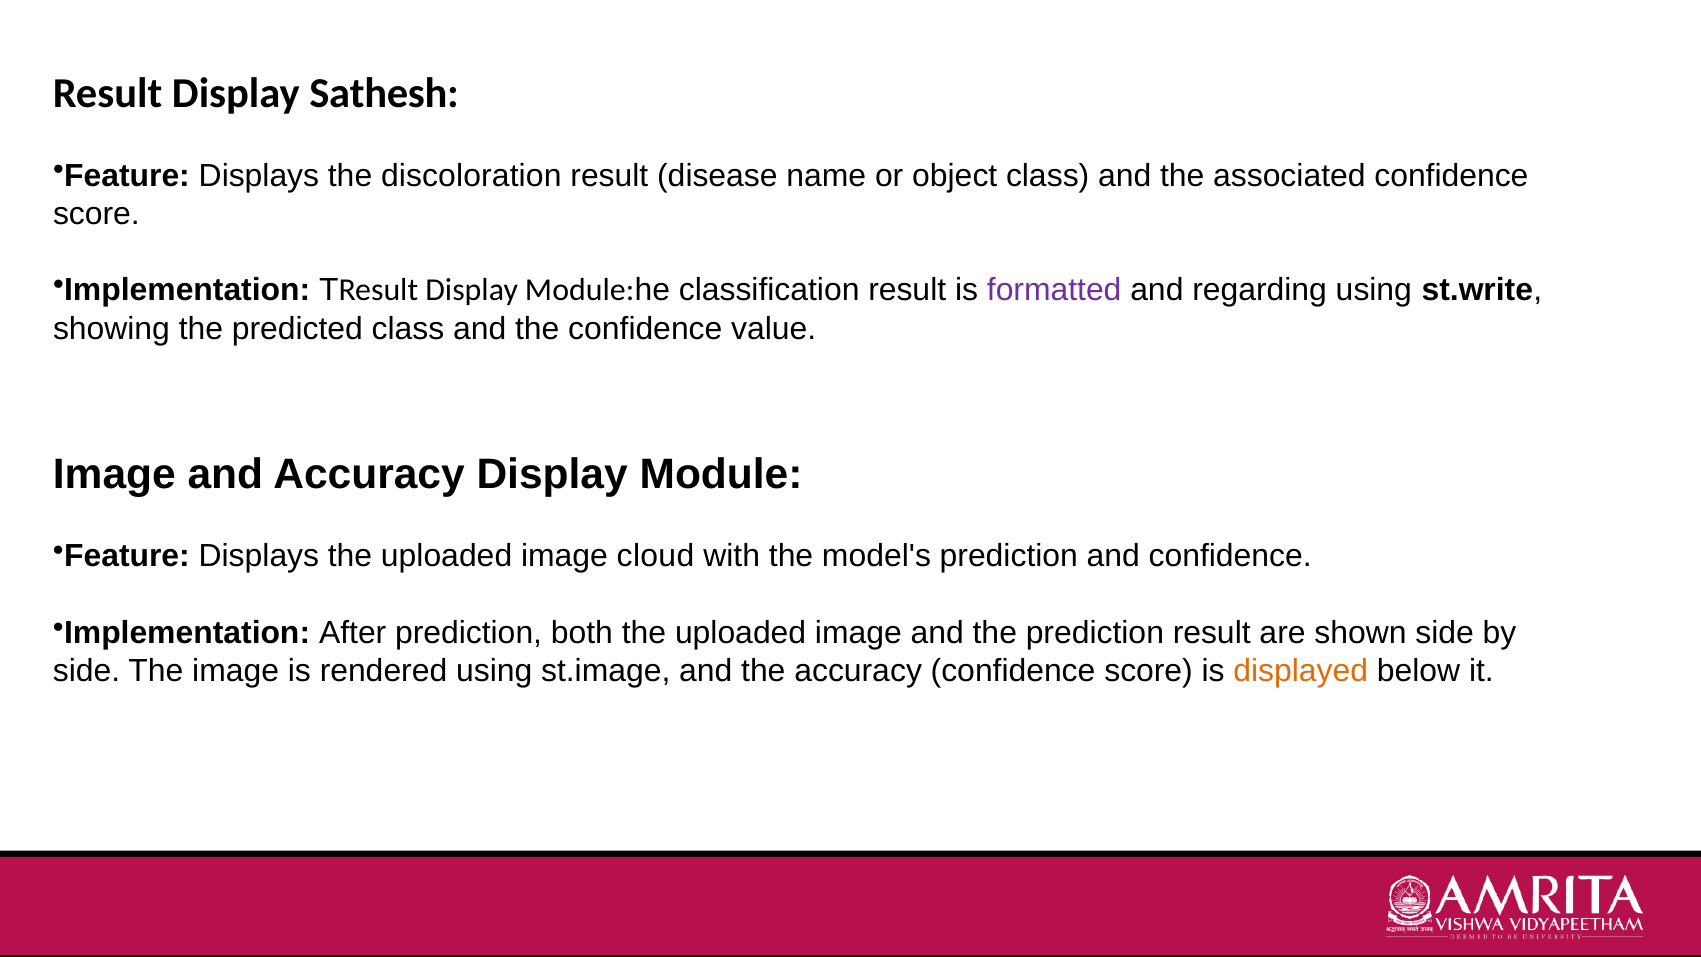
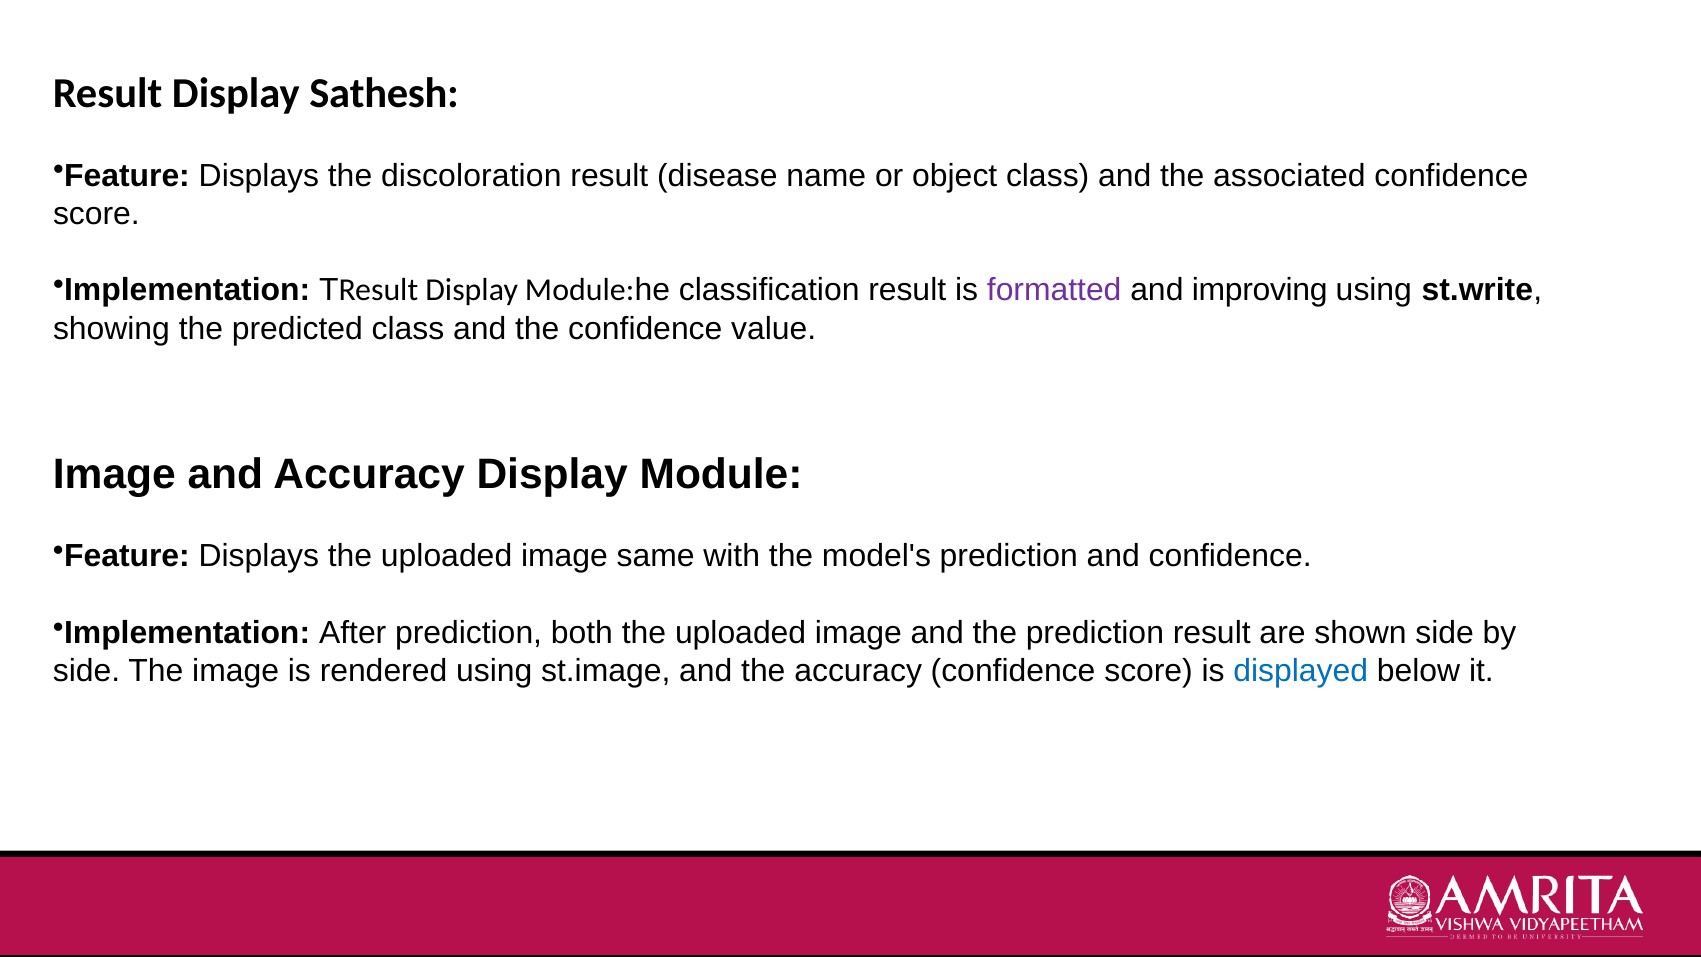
regarding: regarding -> improving (1260, 290)
cloud: cloud -> same (656, 556)
displayed colour: orange -> blue (1301, 671)
